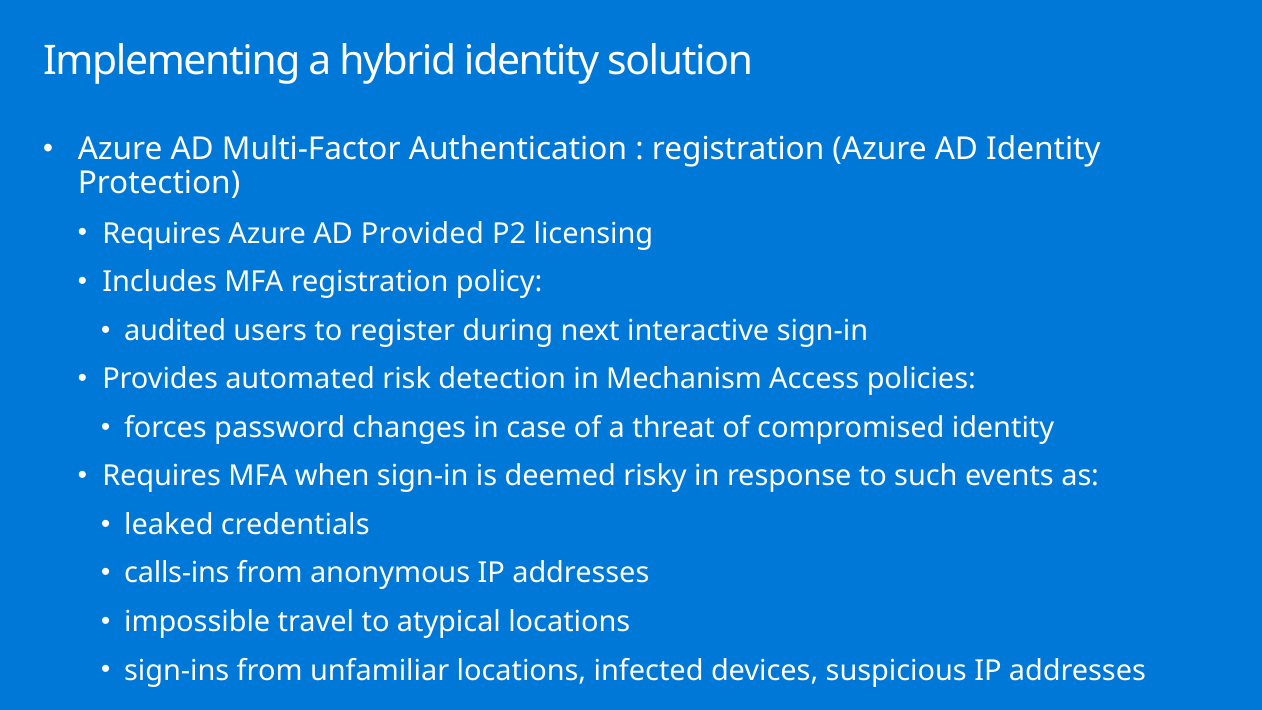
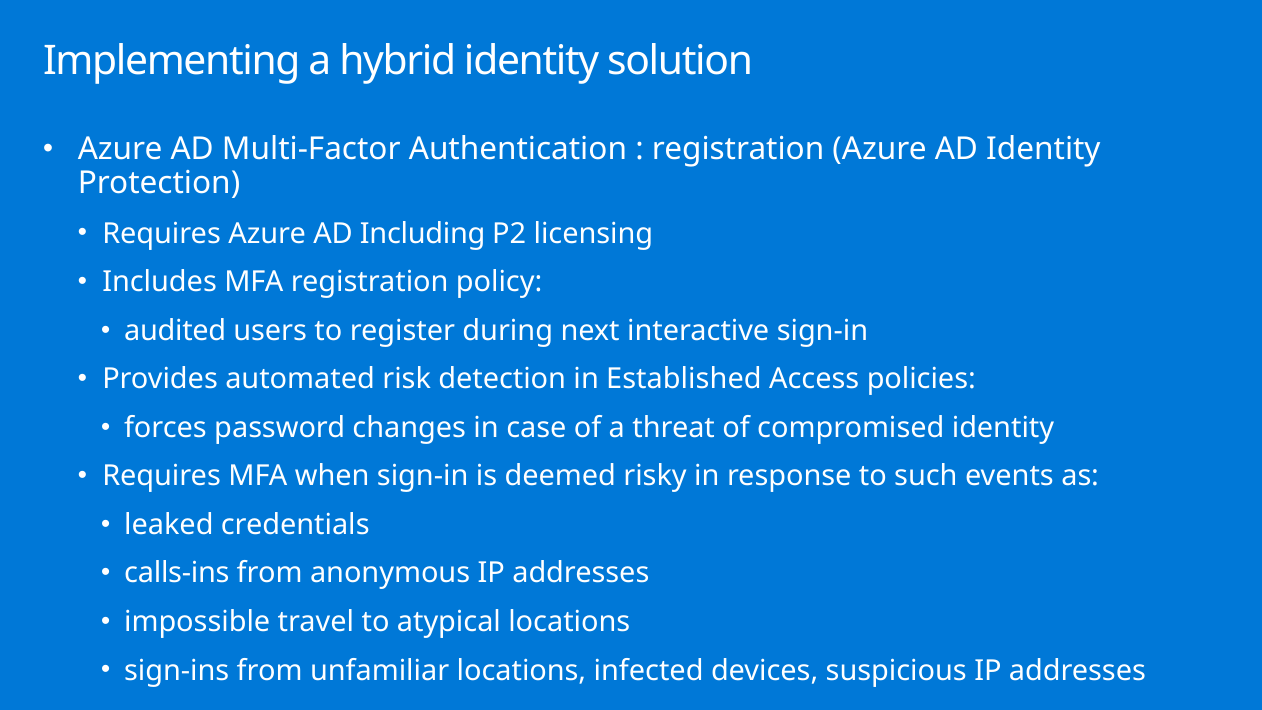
Provided: Provided -> Including (423, 233)
Mechanism: Mechanism -> Established (684, 379)
